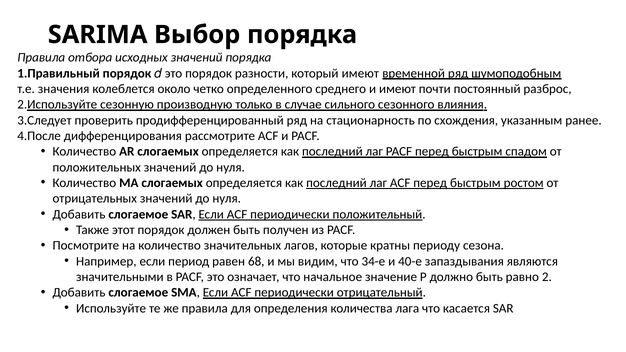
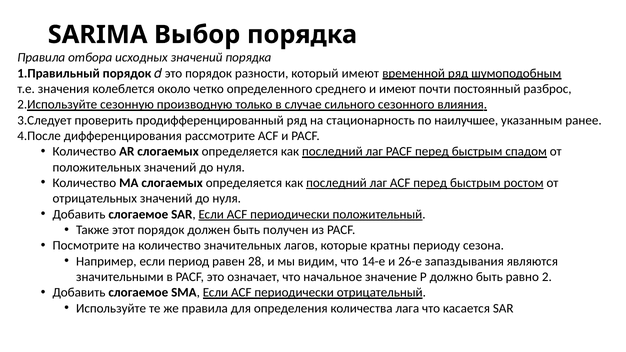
схождения: схождения -> наилучшее (466, 120)
68: 68 -> 28 (256, 261)
34-е: 34-е -> 14-е (373, 261)
40-е: 40-е -> 26-е (410, 261)
